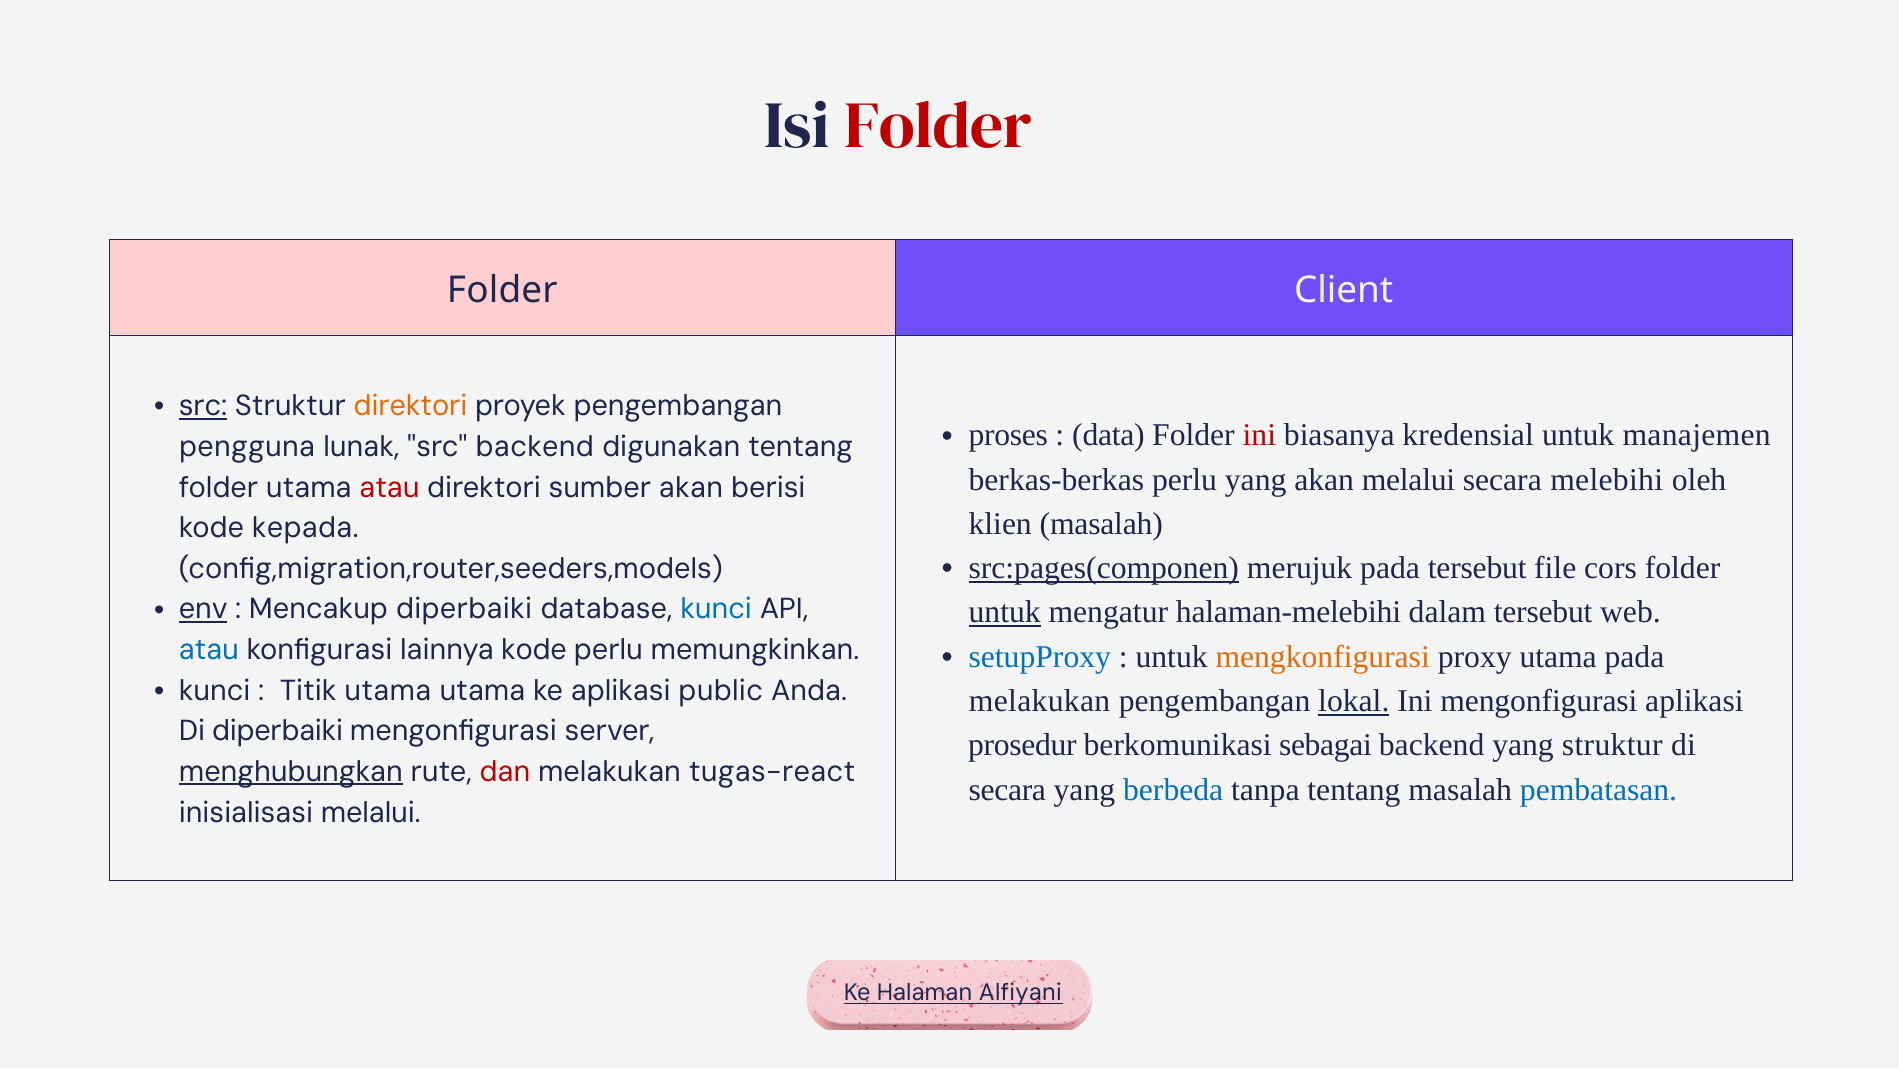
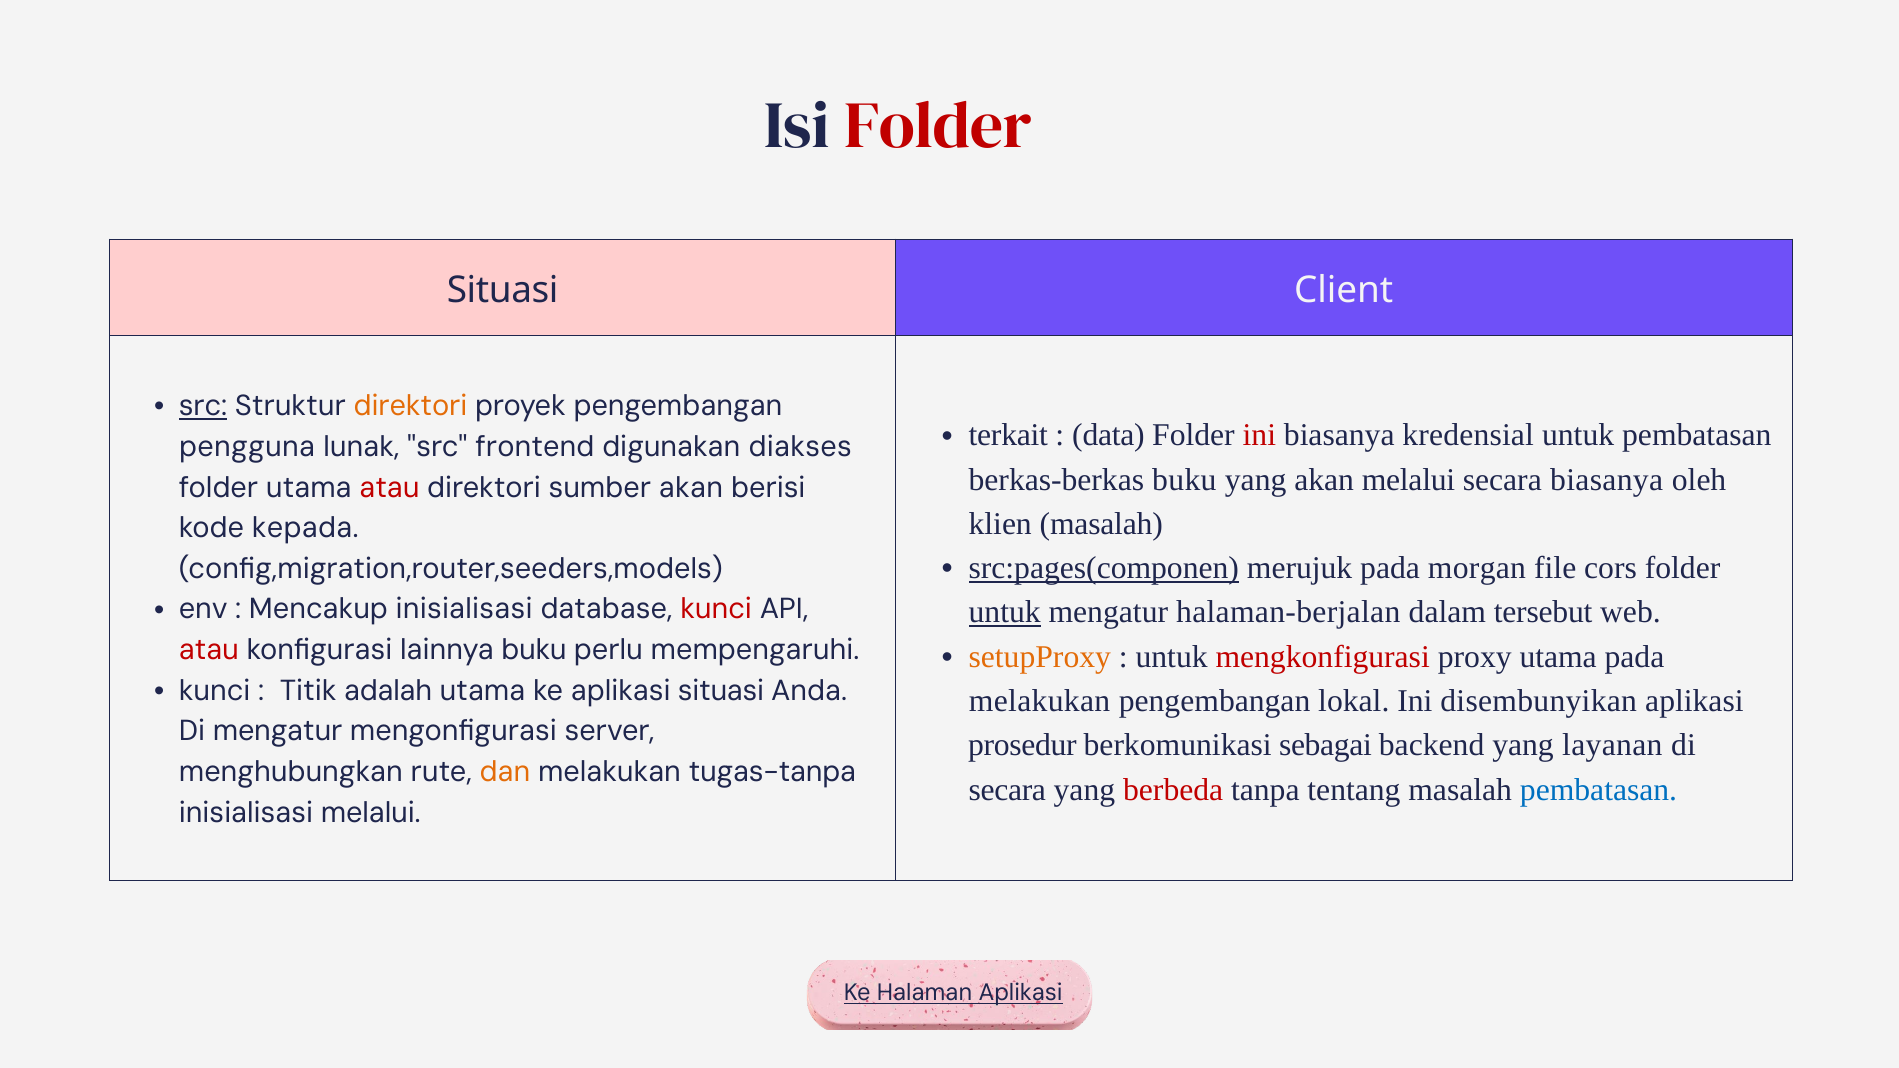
Folder: Folder -> Situasi (503, 290)
proses: proses -> terkait (1008, 435)
untuk manajemen: manajemen -> pembatasan (1697, 435)
src backend: backend -> frontend (535, 447)
digunakan tentang: tentang -> diakses (800, 447)
berkas-berkas perlu: perlu -> buku (1184, 480)
secara melebihi: melebihi -> biasanya (1607, 480)
pada tersebut: tersebut -> morgan (1477, 568)
env underline: present -> none (203, 609)
Mencakup diperbaiki: diperbaiki -> inisialisasi (464, 609)
kunci colour: blue -> red (716, 609)
halaman-melebihi: halaman-melebihi -> halaman-berjalan (1288, 613)
atau colour: blue -> red (209, 650)
lainnya kode: kode -> buku (534, 650)
memungkinkan: memungkinkan -> mempengaruhi (755, 650)
setupProxy colour: blue -> orange (1040, 657)
mengkonfigurasi colour: orange -> red (1323, 657)
Titik utama: utama -> adalah (388, 691)
aplikasi public: public -> situasi (721, 691)
lokal underline: present -> none (1354, 701)
Ini mengonfigurasi: mengonfigurasi -> disembunyikan (1539, 701)
Di diperbaiki: diperbaiki -> mengatur (278, 731)
yang struktur: struktur -> layanan (1612, 746)
menghubungkan underline: present -> none (291, 772)
dan colour: red -> orange (505, 772)
tugas-react: tugas-react -> tugas-tanpa (772, 772)
berbeda colour: blue -> red (1173, 790)
Halaman Alfiyani: Alfiyani -> Aplikasi (1021, 993)
